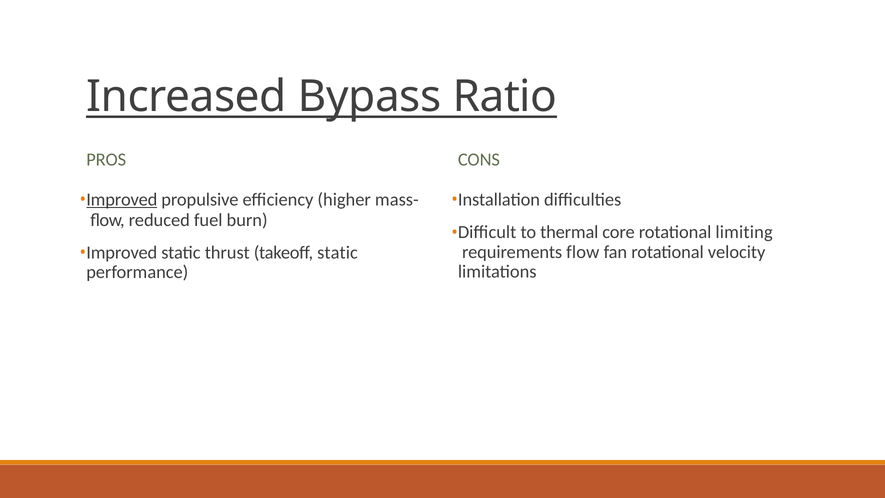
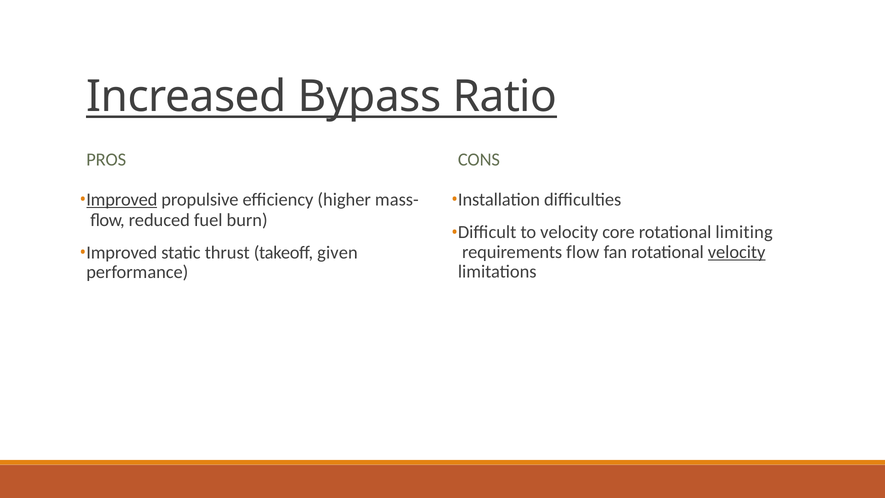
to thermal: thermal -> velocity (569, 232)
velocity underline: none -> present (737, 252)
takeoff static: static -> given (337, 253)
